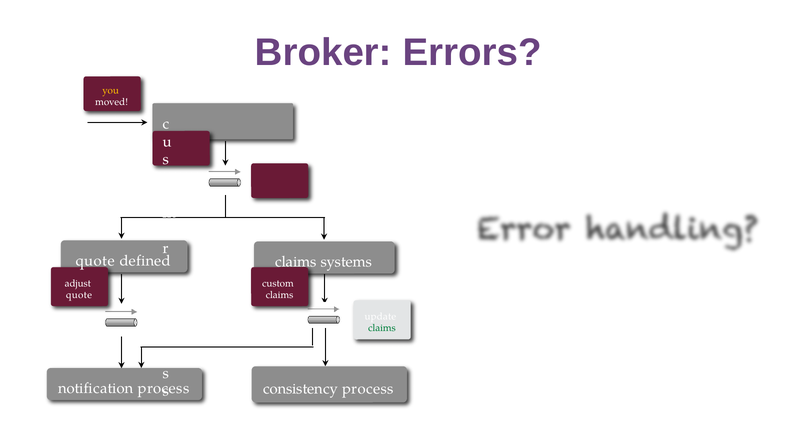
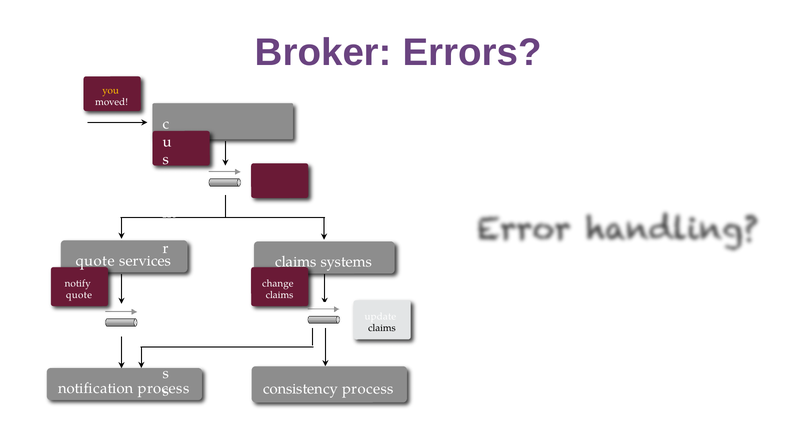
quote defined: defined -> services (145, 261)
adjust: adjust -> notify (78, 283)
custom: custom -> change (278, 283)
claims colour: green -> black (382, 328)
